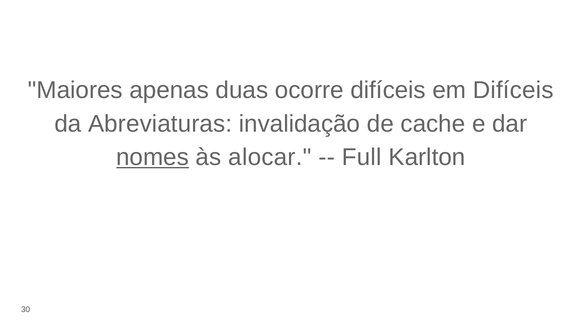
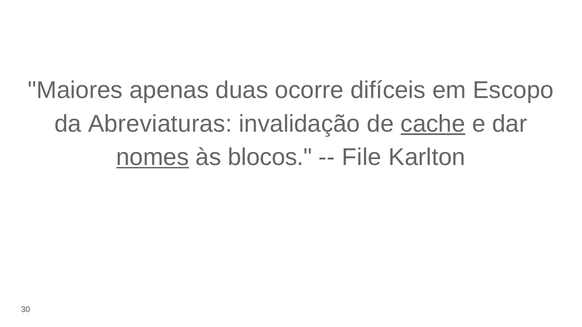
em Difíceis: Difíceis -> Escopo (513, 90)
cache underline: none -> present (433, 124)
alocar: alocar -> blocos (270, 157)
Full: Full -> File (362, 157)
